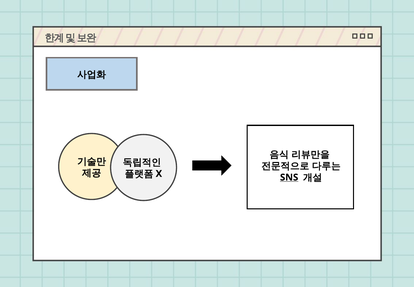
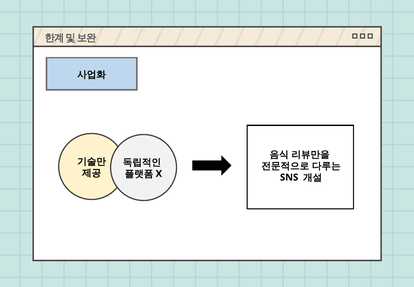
SNS underline: present -> none (289, 177)
